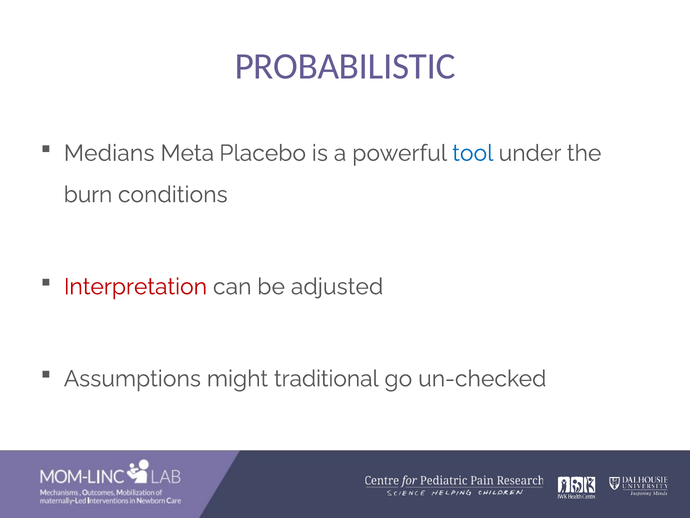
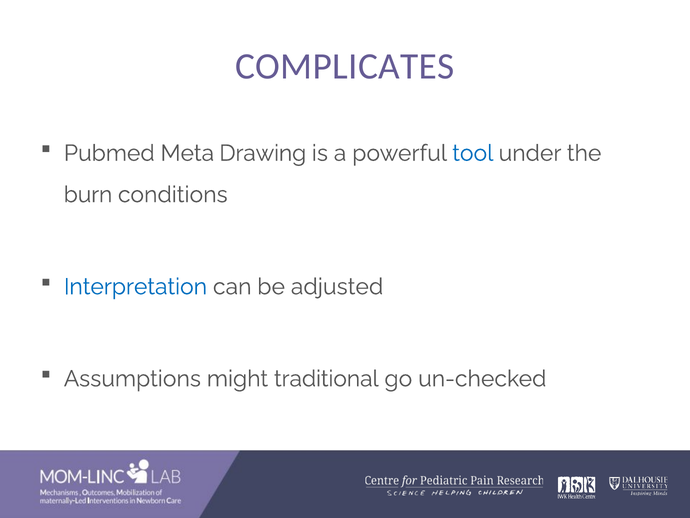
PROBABILISTIC: PROBABILISTIC -> COMPLICATES (345, 66)
Medians: Medians -> Pubmed (109, 153)
Placebo: Placebo -> Drawing (263, 153)
Interpretation colour: red -> blue (135, 286)
